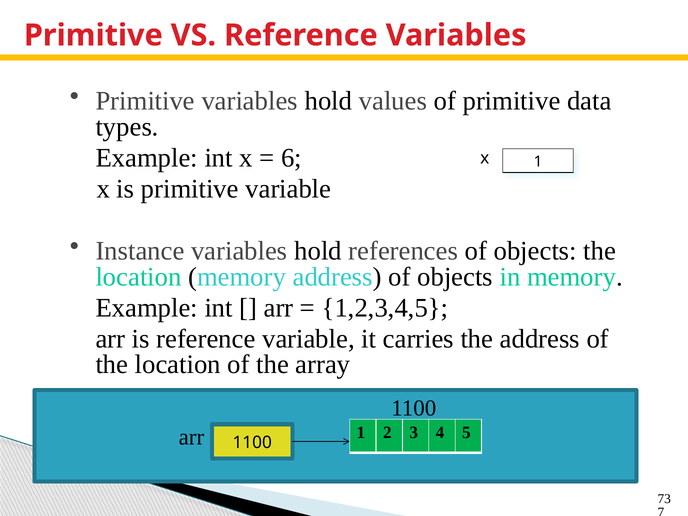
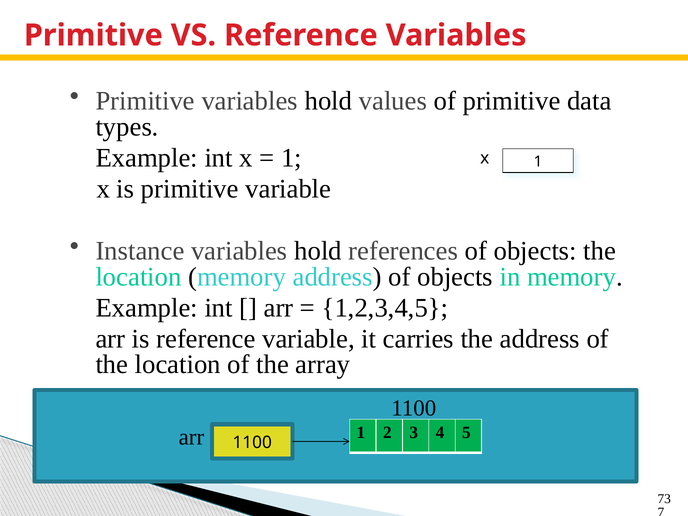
6: 6 -> 1 (291, 158)
